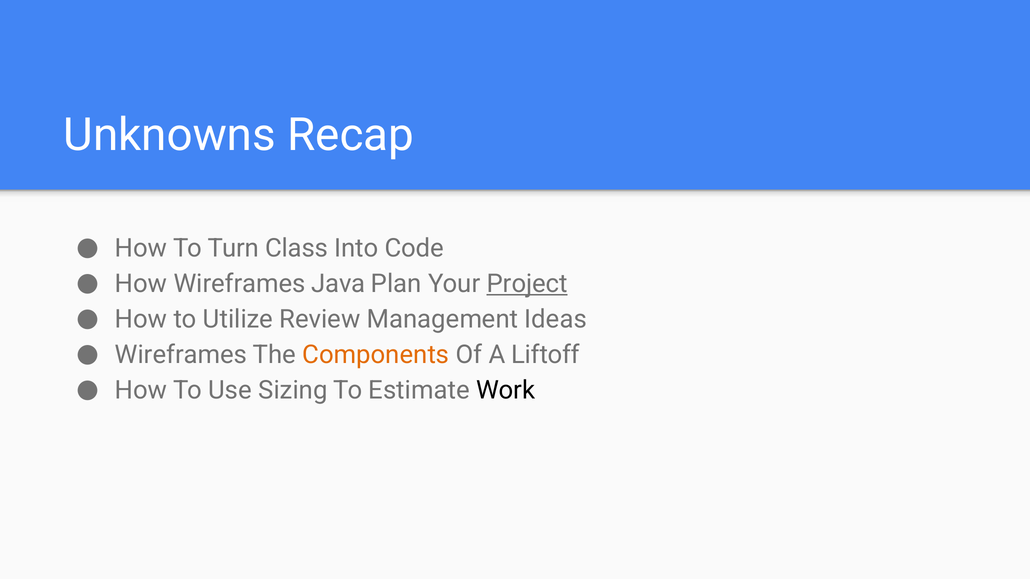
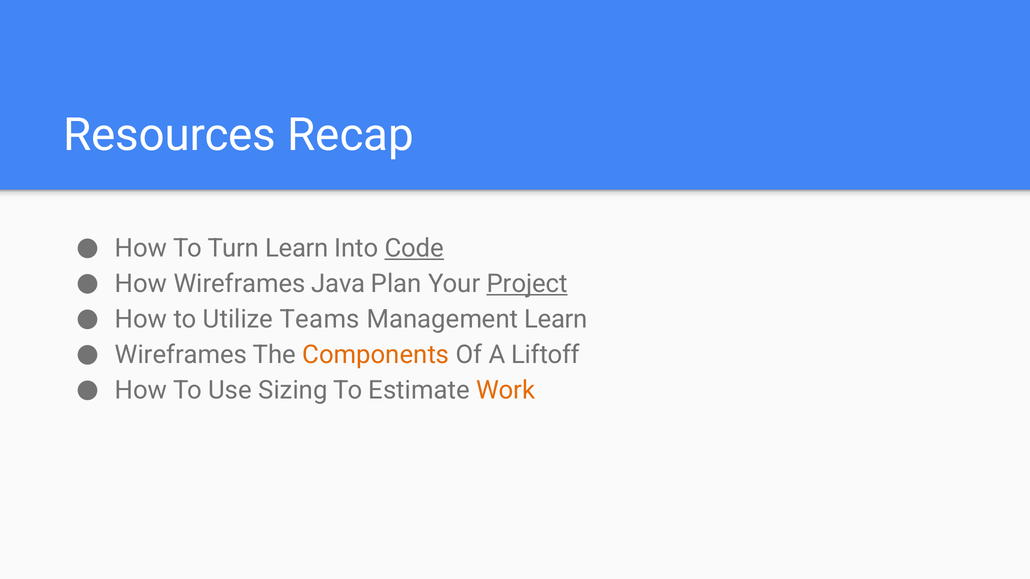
Unknowns: Unknowns -> Resources (170, 135)
Turn Class: Class -> Learn (297, 248)
Code underline: none -> present (414, 248)
Review: Review -> Teams (320, 319)
Management Ideas: Ideas -> Learn (556, 319)
Work colour: black -> orange (506, 390)
